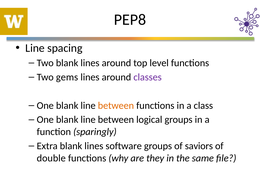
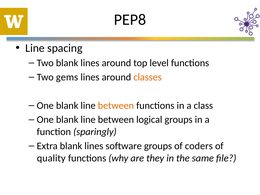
classes colour: purple -> orange (148, 77)
saviors: saviors -> coders (199, 146)
double: double -> quality (51, 158)
